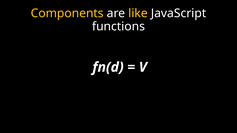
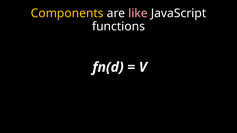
like colour: yellow -> pink (138, 13)
